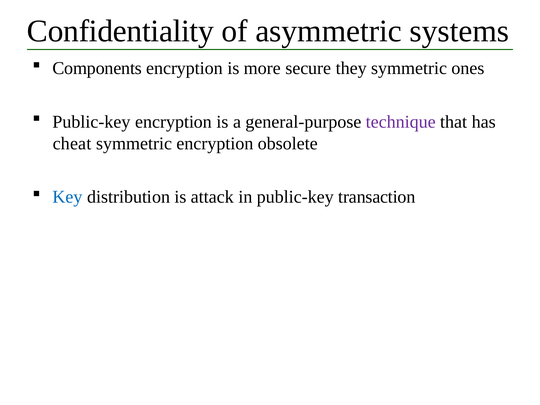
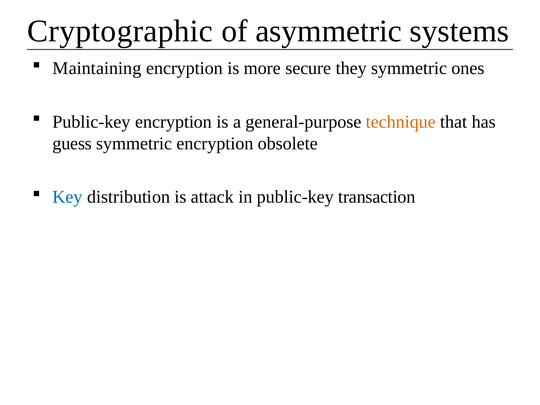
Confidentiality: Confidentiality -> Cryptographic (120, 31)
Components: Components -> Maintaining (97, 68)
technique colour: purple -> orange (401, 122)
cheat: cheat -> guess (72, 143)
